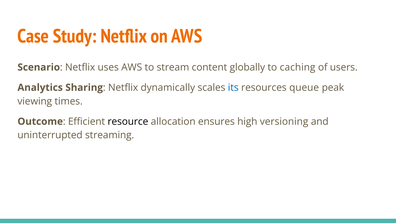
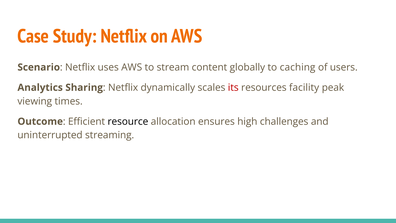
its colour: blue -> red (233, 87)
queue: queue -> facility (304, 87)
versioning: versioning -> challenges (284, 121)
